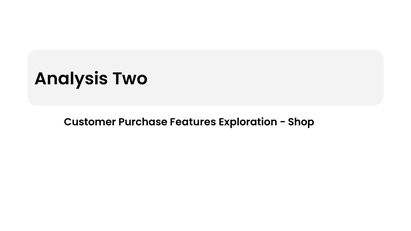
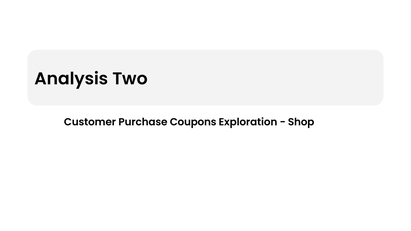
Features: Features -> Coupons (193, 122)
